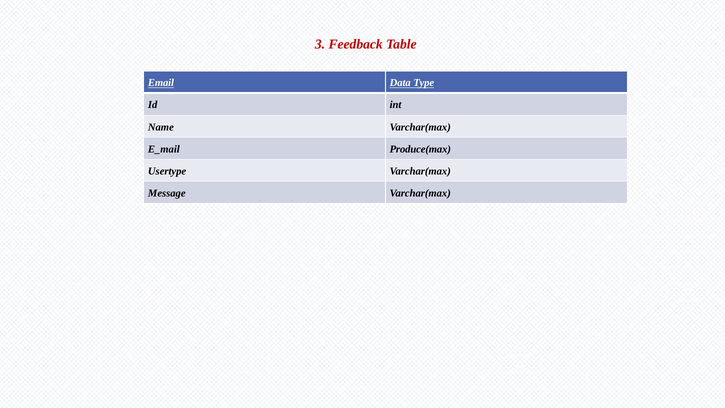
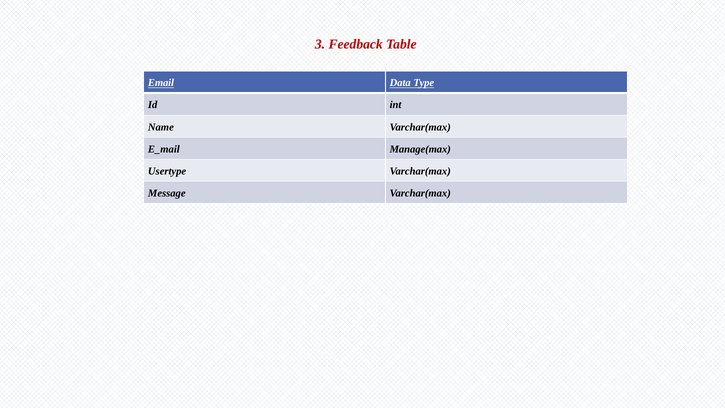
Produce(max: Produce(max -> Manage(max (420, 149)
